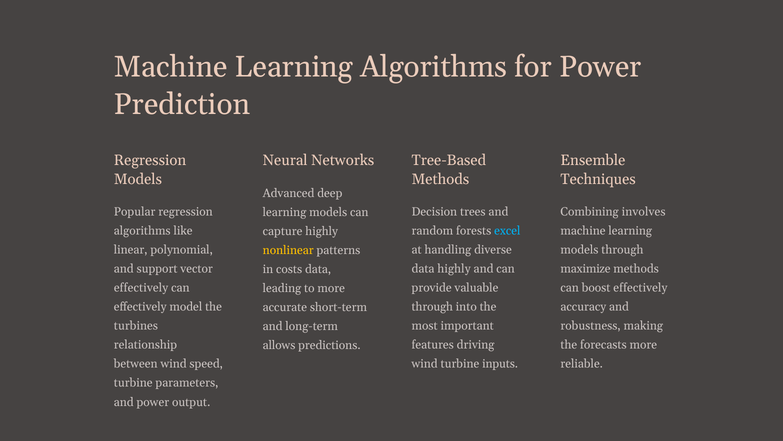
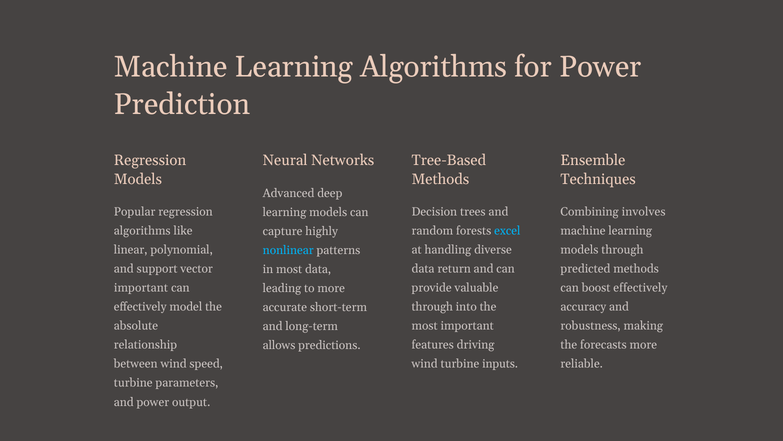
nonlinear colour: yellow -> light blue (288, 250)
data highly: highly -> return (454, 268)
maximize: maximize -> predicted (585, 268)
in costs: costs -> most (289, 269)
effectively: effectively -> important (141, 287)
turbines: turbines -> absolute (136, 326)
